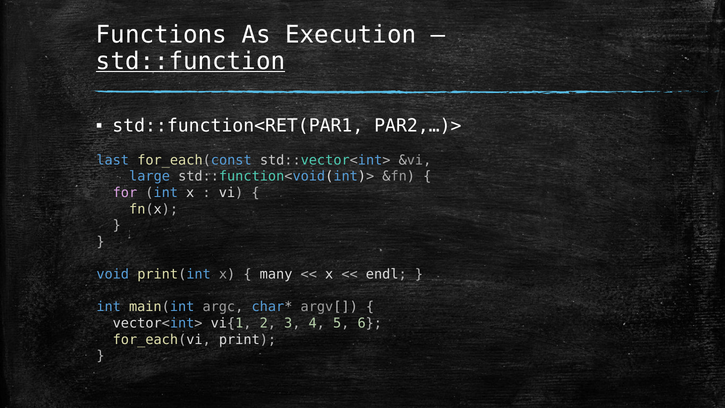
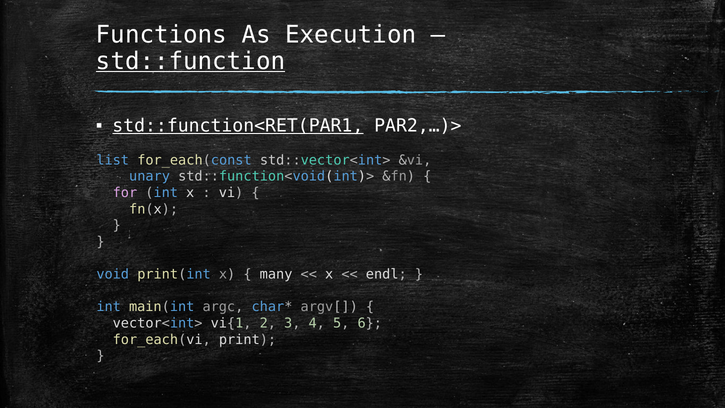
std::function<RET(PAR1 underline: none -> present (238, 126)
last: last -> list (113, 160)
large: large -> unary (150, 176)
